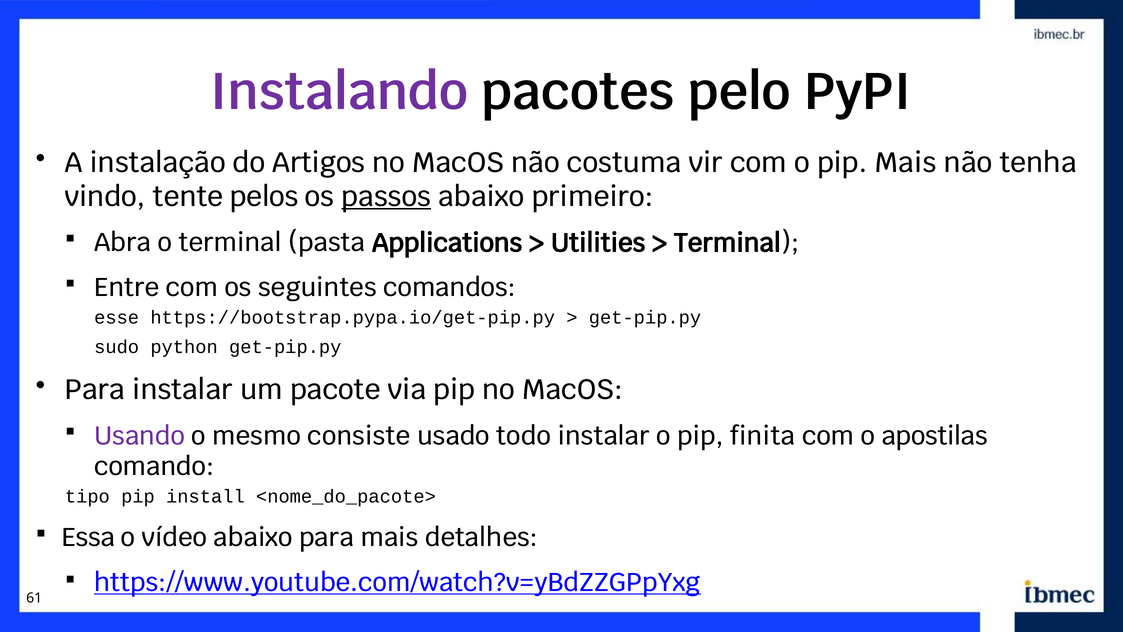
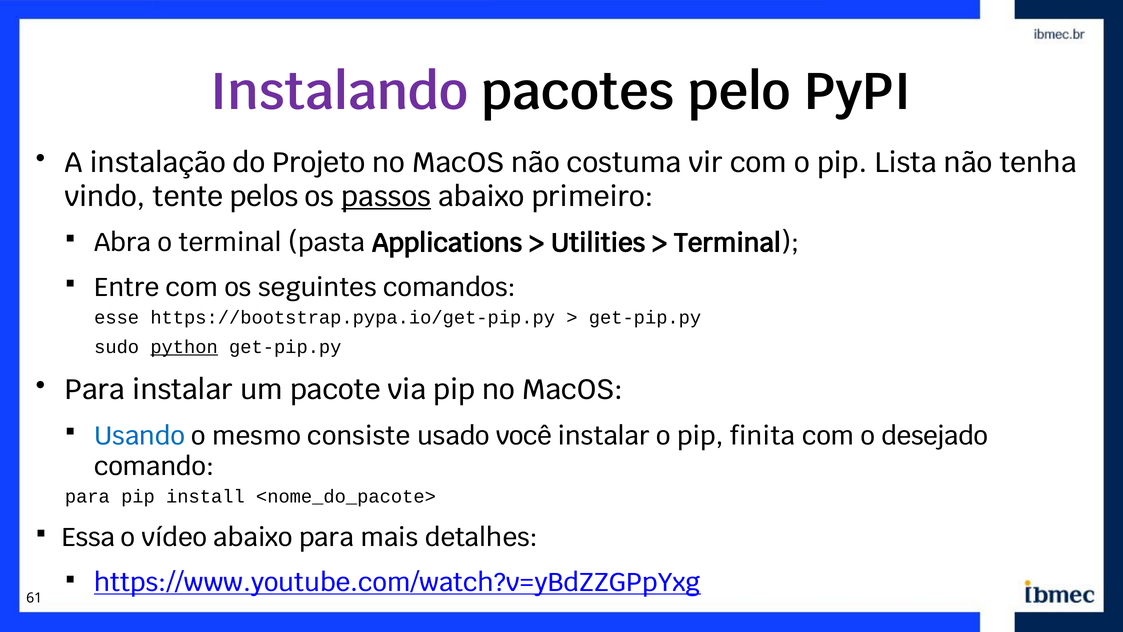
Artigos: Artigos -> Projeto (319, 163)
pip Mais: Mais -> Lista (906, 163)
python underline: none -> present (184, 347)
Usando colour: purple -> blue (140, 436)
todo: todo -> você (524, 436)
apostilas: apostilas -> desejado (935, 436)
tipo: tipo -> para (87, 496)
